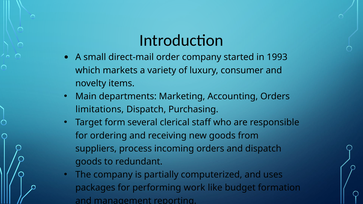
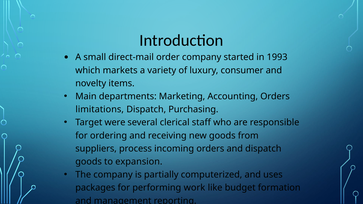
form: form -> were (115, 123)
redundant: redundant -> expansion (139, 162)
